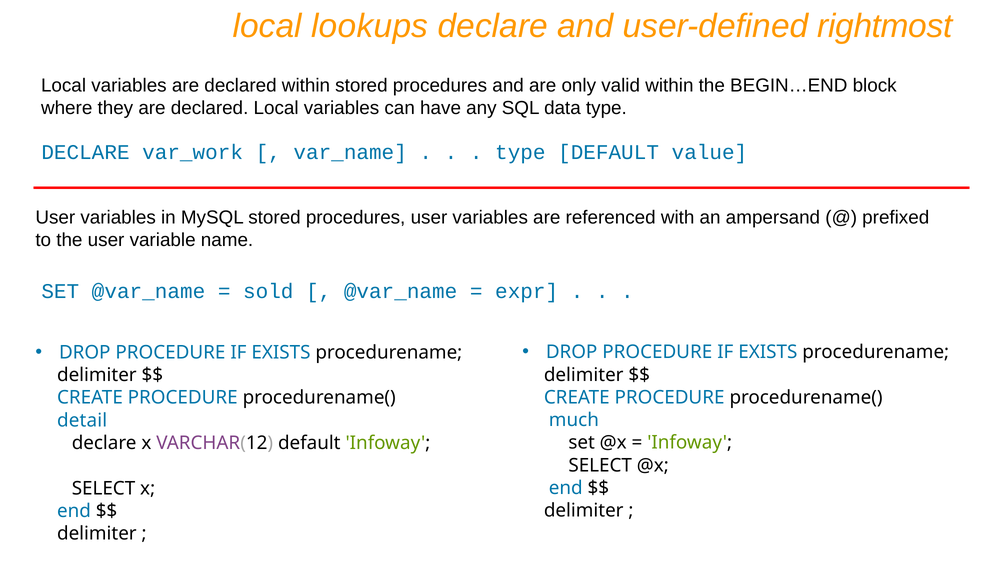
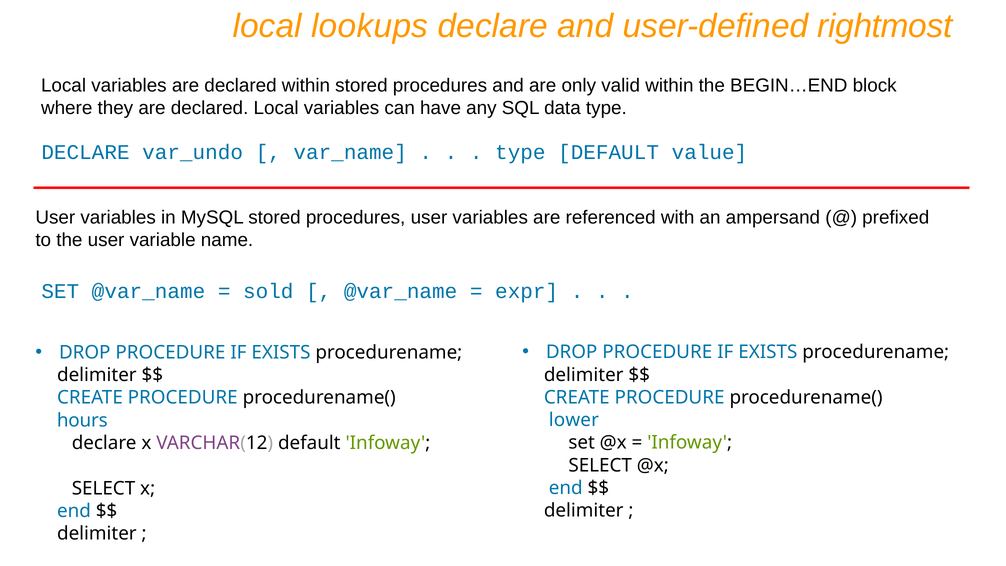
var_work: var_work -> var_undo (193, 152)
much: much -> lower (574, 420)
detail: detail -> hours (82, 420)
